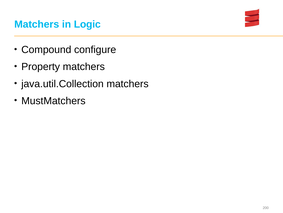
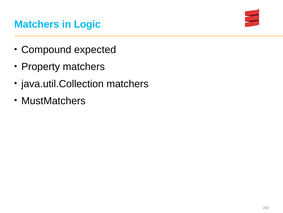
configure: configure -> expected (95, 50)
